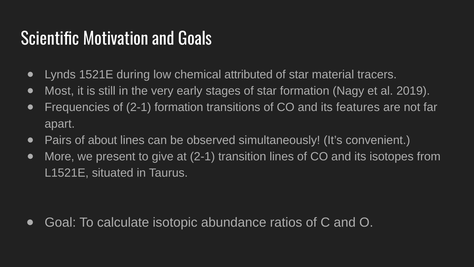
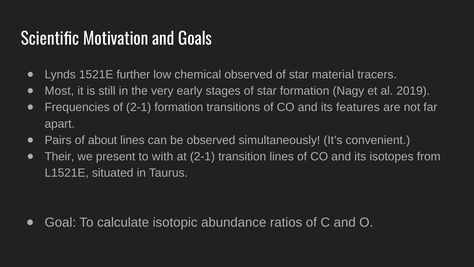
during: during -> further (133, 75)
chemical attributed: attributed -> observed (249, 75)
More: More -> Their (59, 156)
give: give -> with (163, 156)
